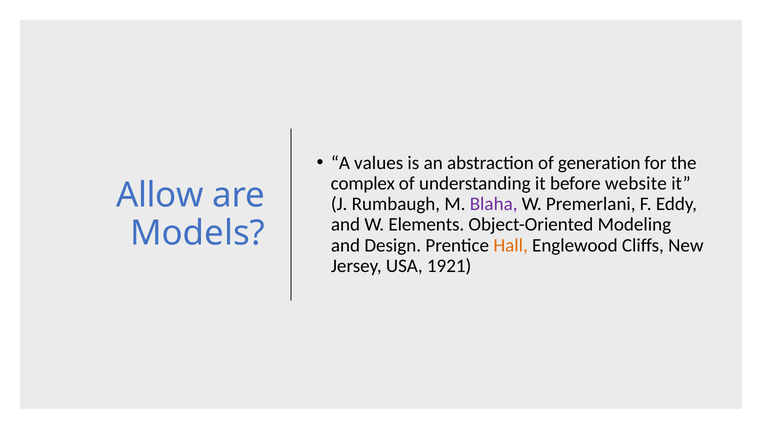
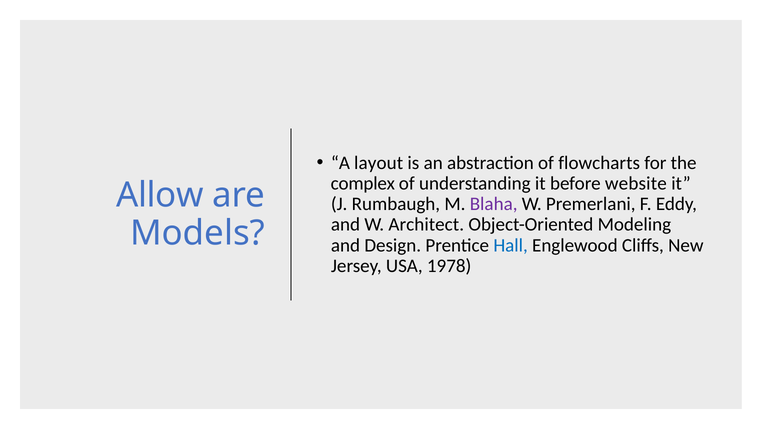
values: values -> layout (379, 163)
generation: generation -> flowcharts (599, 163)
Elements: Elements -> Architect (426, 224)
Hall colour: orange -> blue (511, 245)
1921: 1921 -> 1978 (449, 266)
